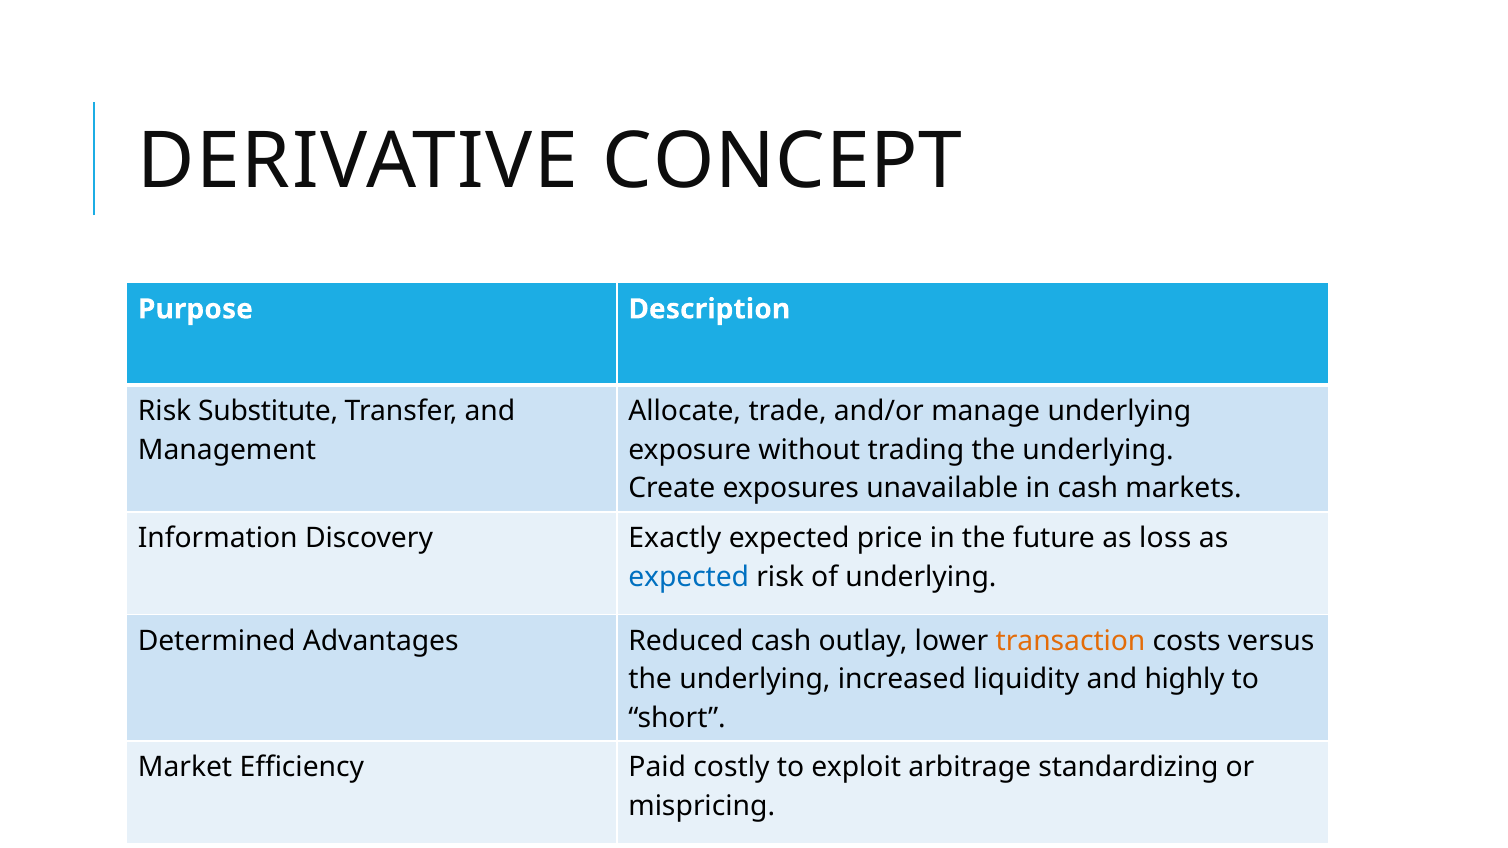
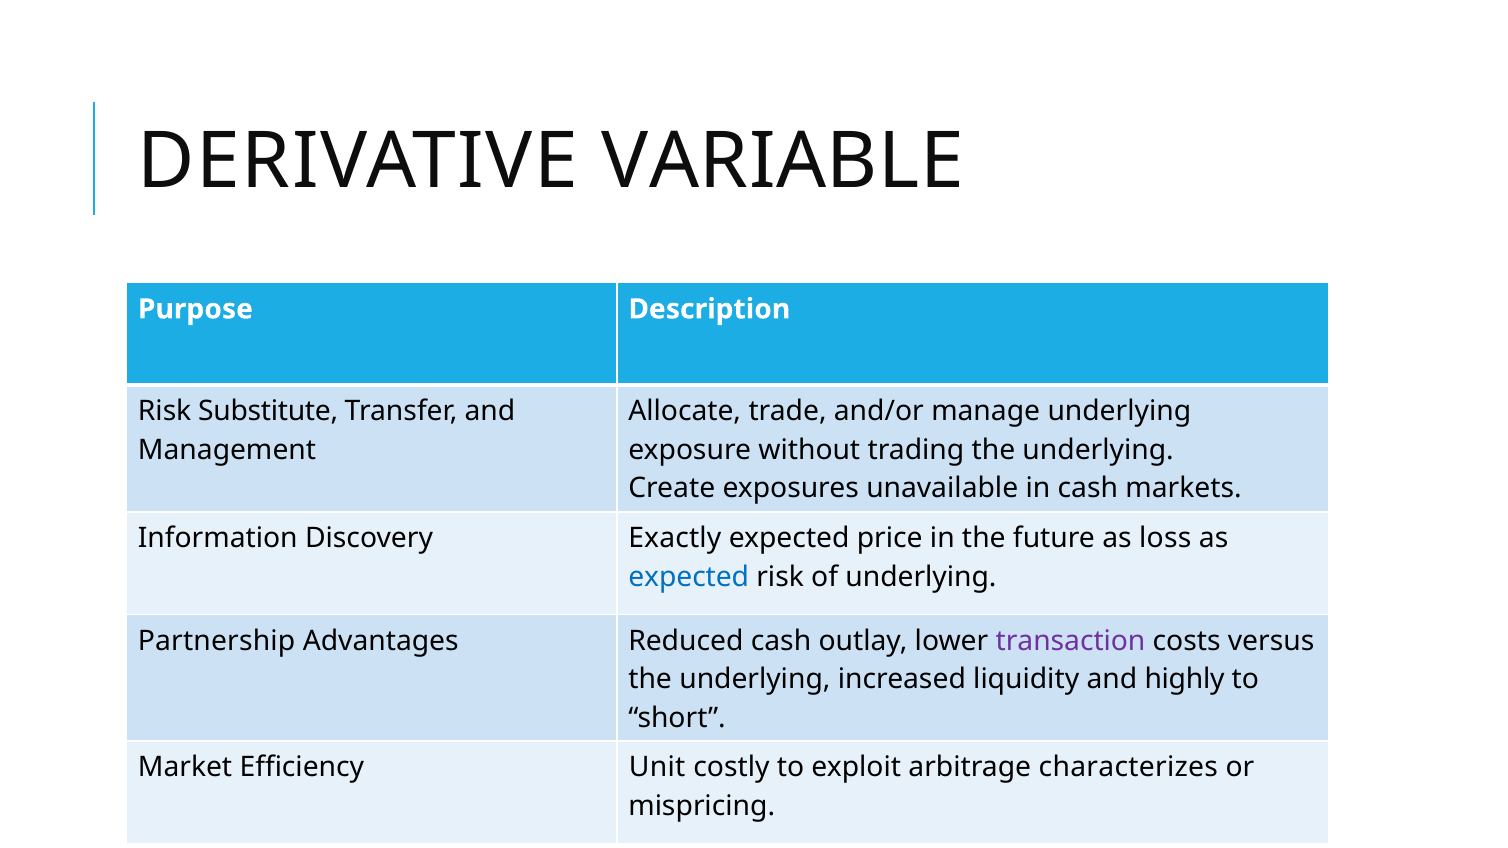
CONCEPT: CONCEPT -> VARIABLE (783, 162)
Determined: Determined -> Partnership (217, 641)
transaction colour: orange -> purple (1071, 641)
Paid: Paid -> Unit (657, 768)
standardizing: standardizing -> characterizes (1128, 768)
